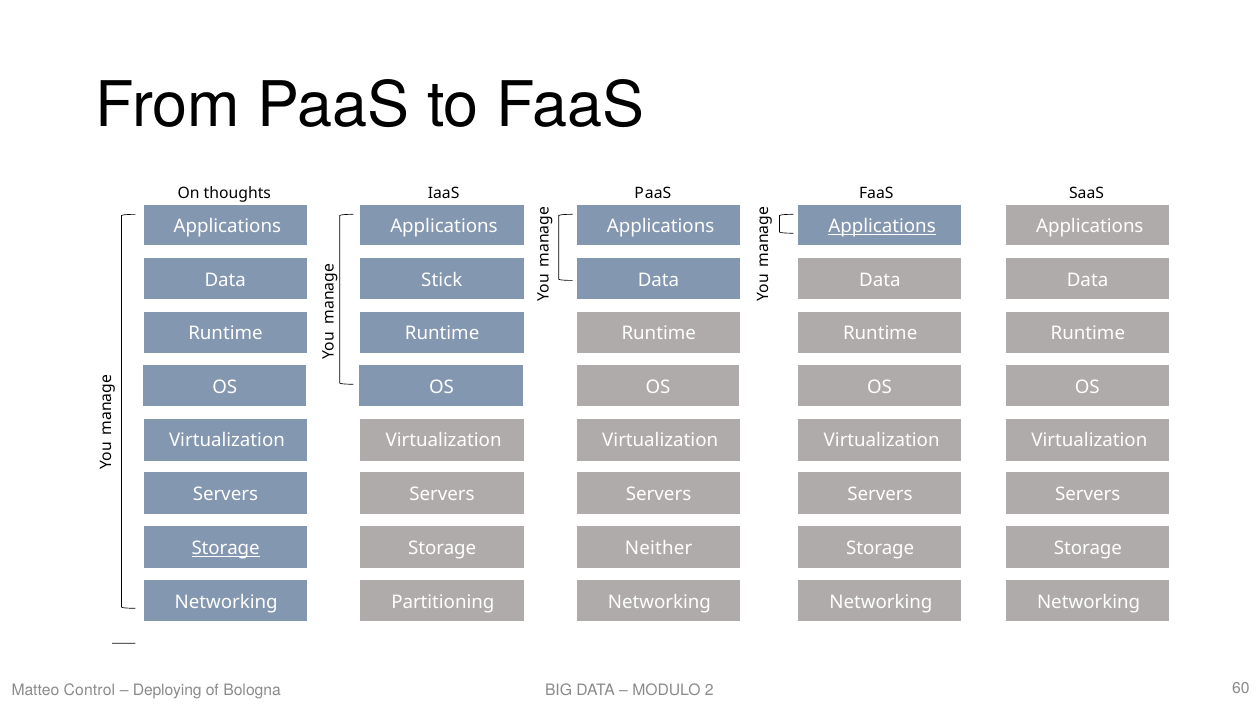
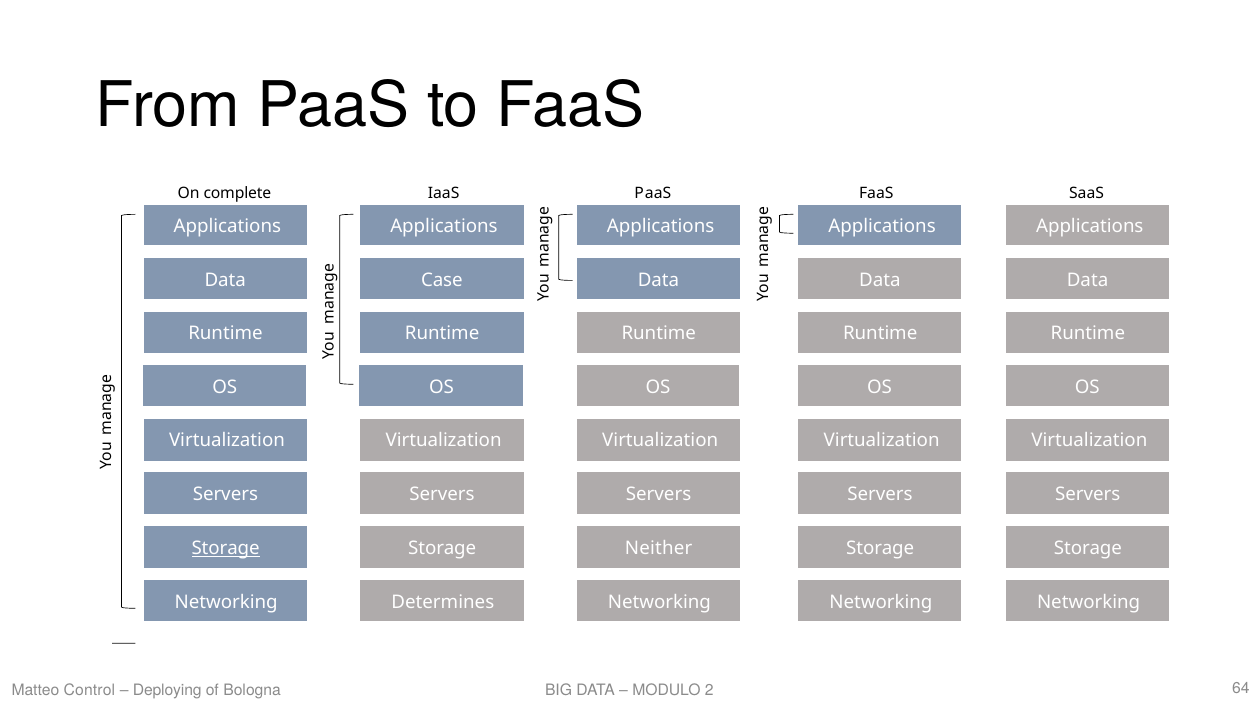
thoughts: thoughts -> complete (237, 194)
Applications underline: present -> none (882, 226)
Stick: Stick -> Case (442, 280)
Partitioning: Partitioning -> Determines (443, 602)
60: 60 -> 64 (1241, 689)
